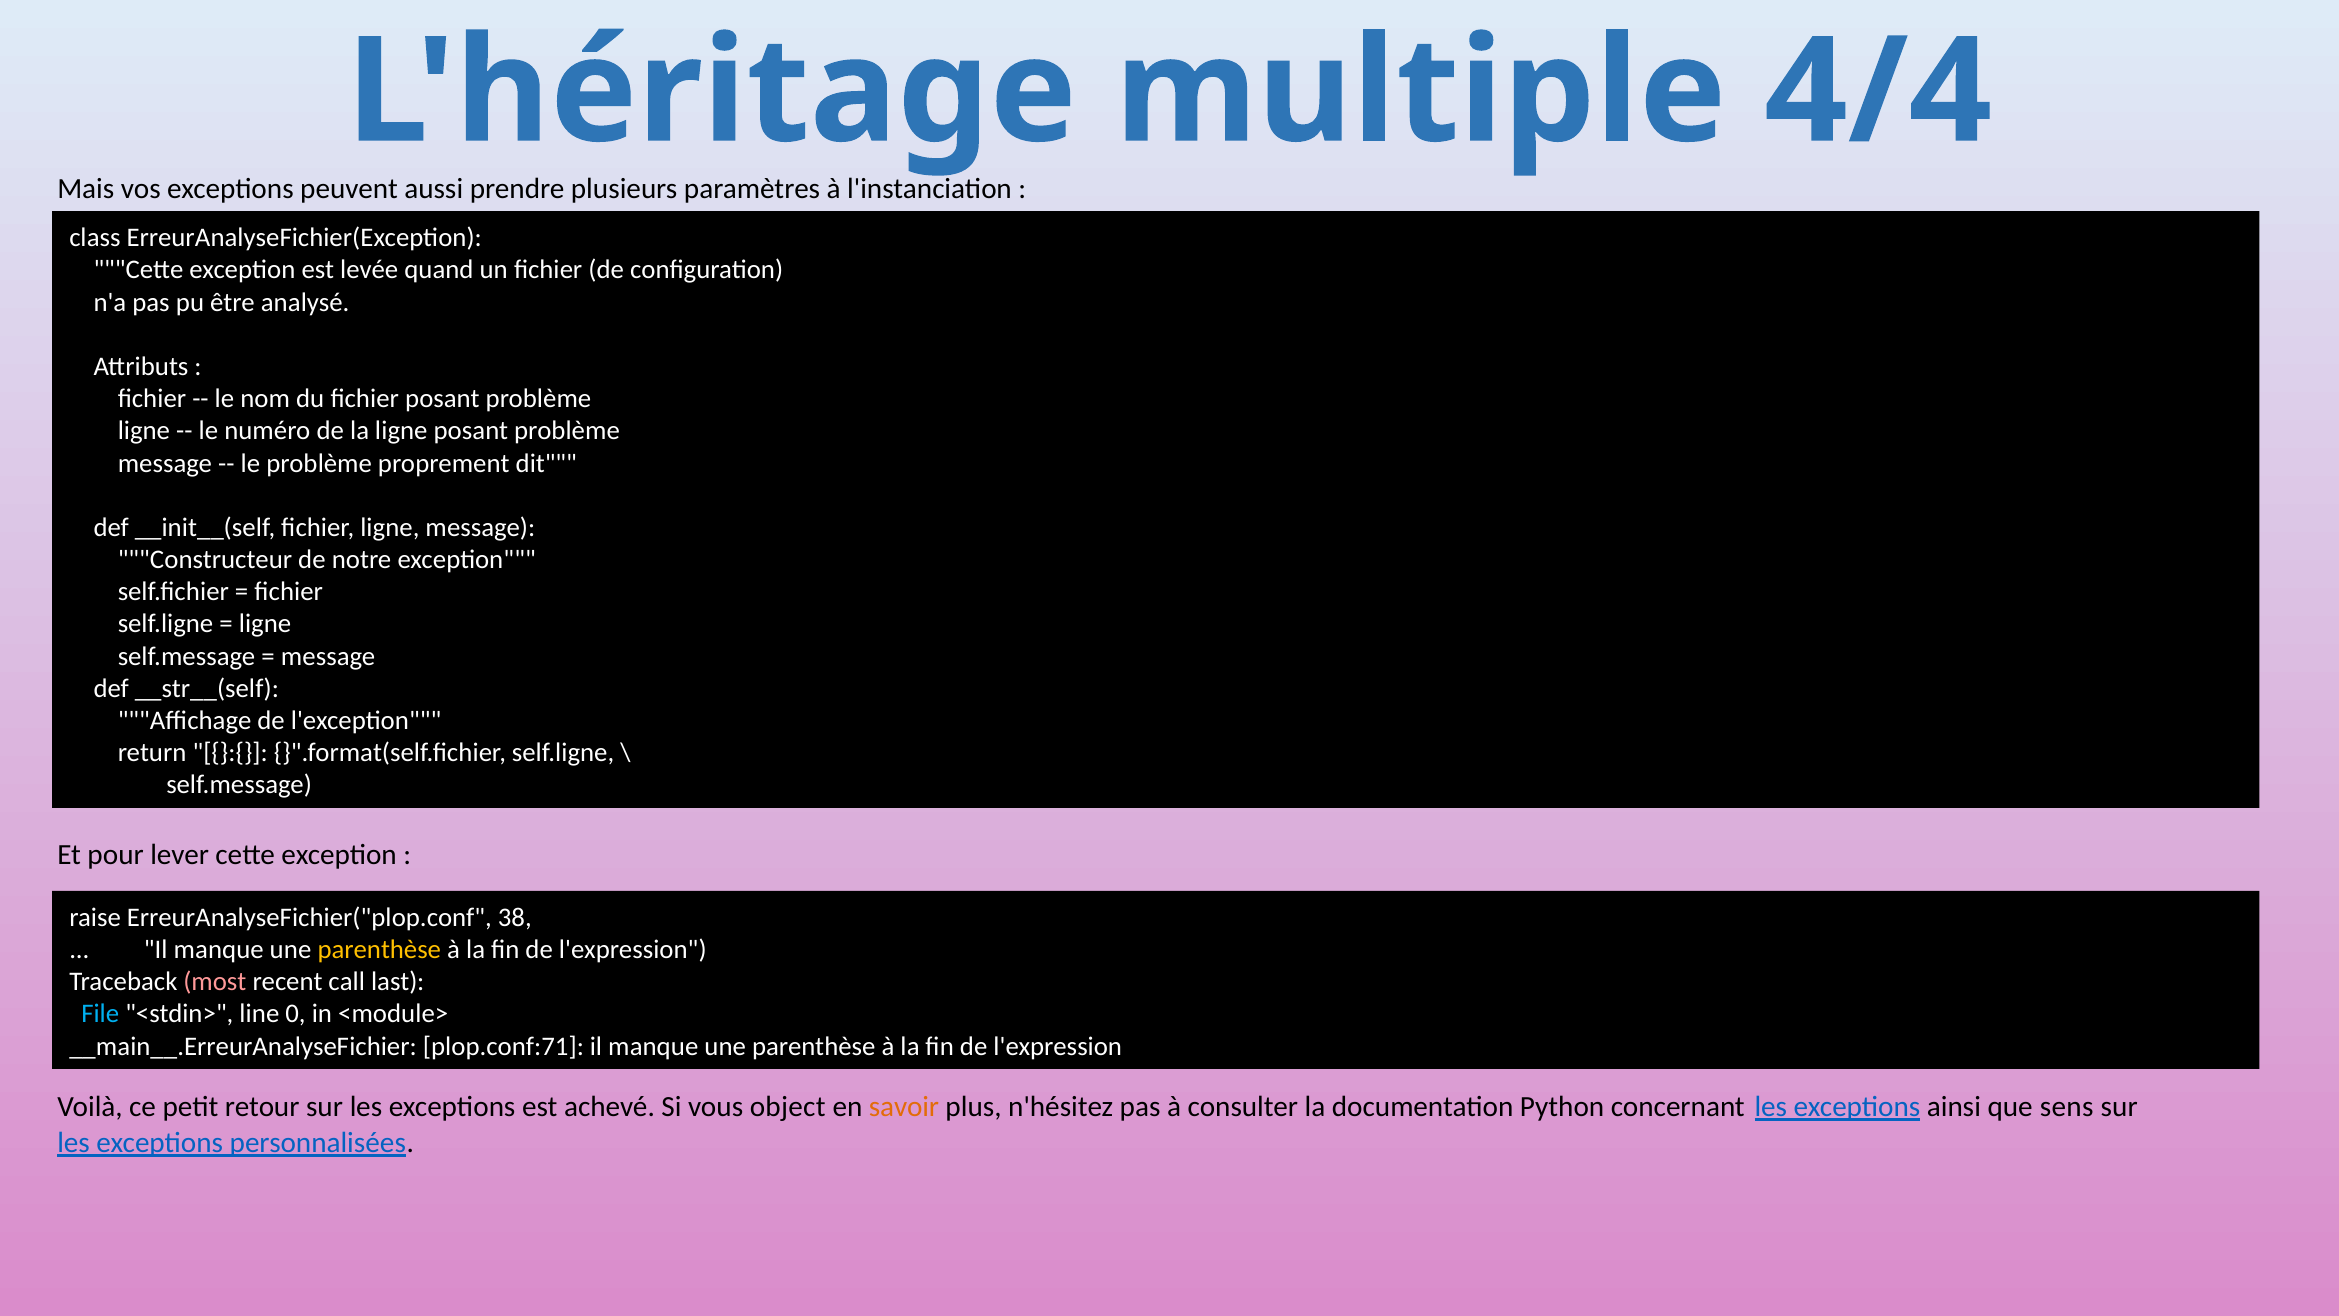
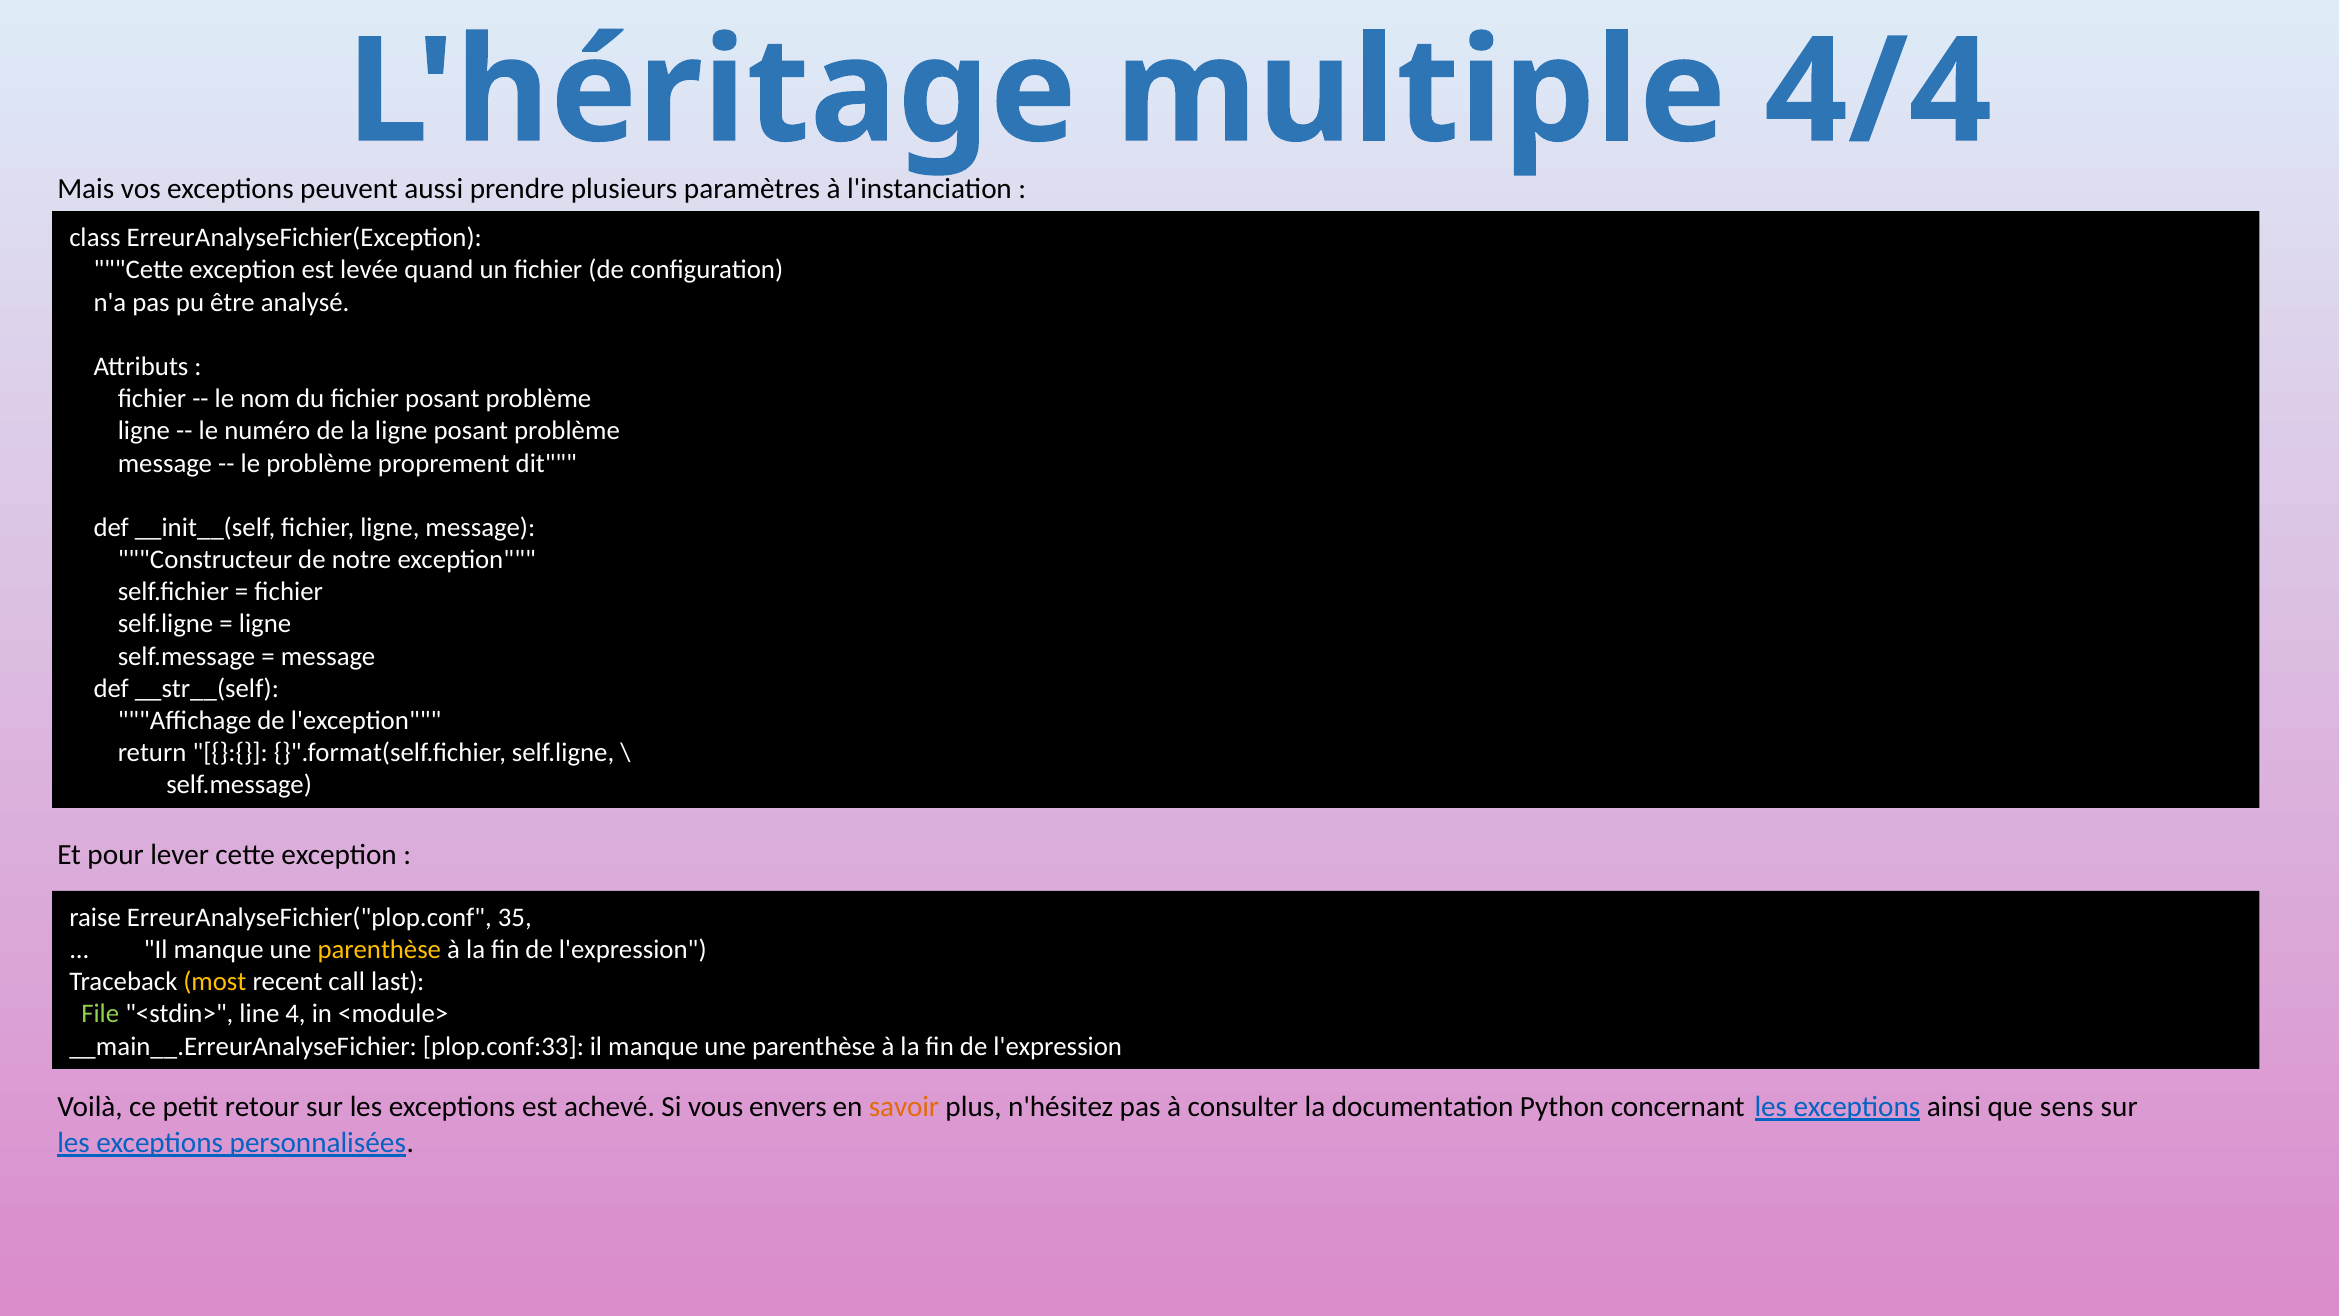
38: 38 -> 35 (515, 917)
most colour: pink -> yellow (215, 982)
File colour: light blue -> light green (100, 1014)
0: 0 -> 4 (295, 1014)
plop.conf:71: plop.conf:71 -> plop.conf:33 (503, 1046)
object: object -> envers (788, 1107)
